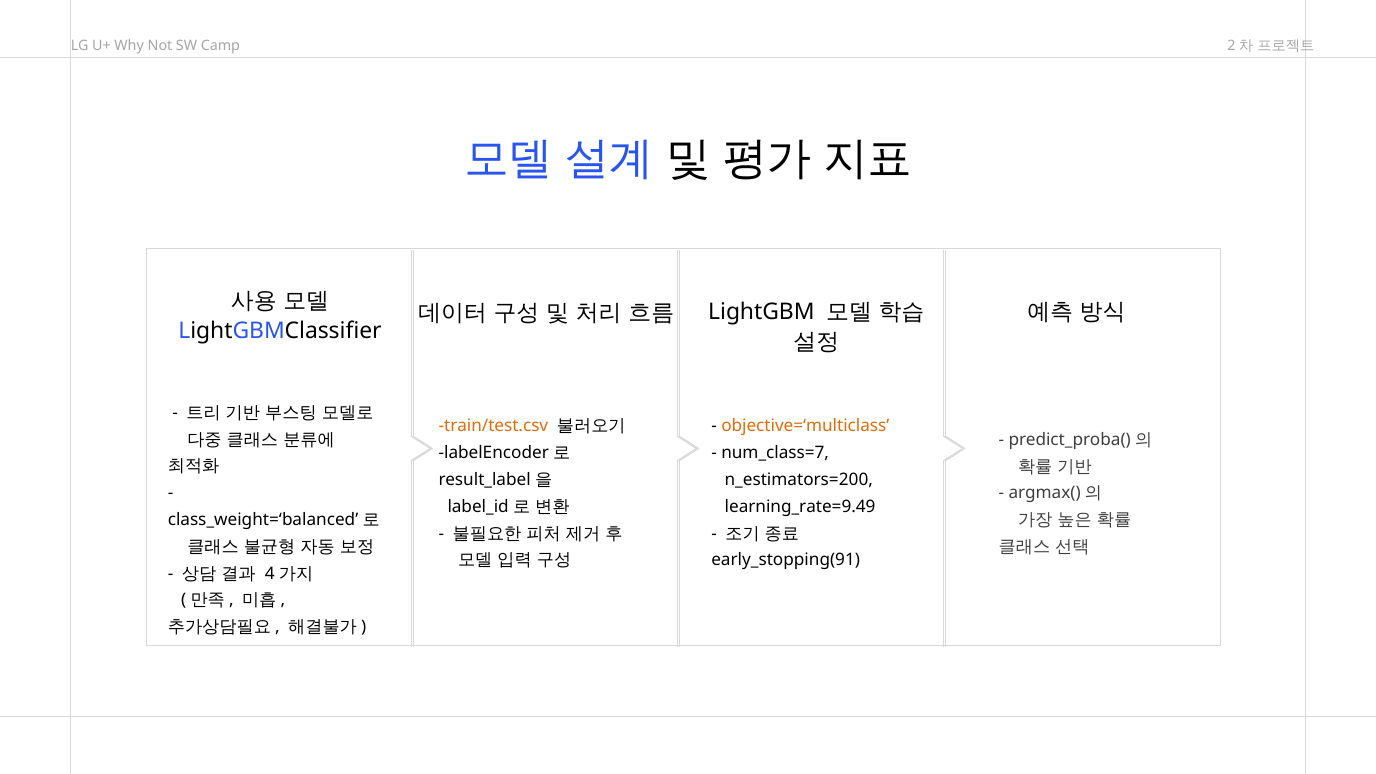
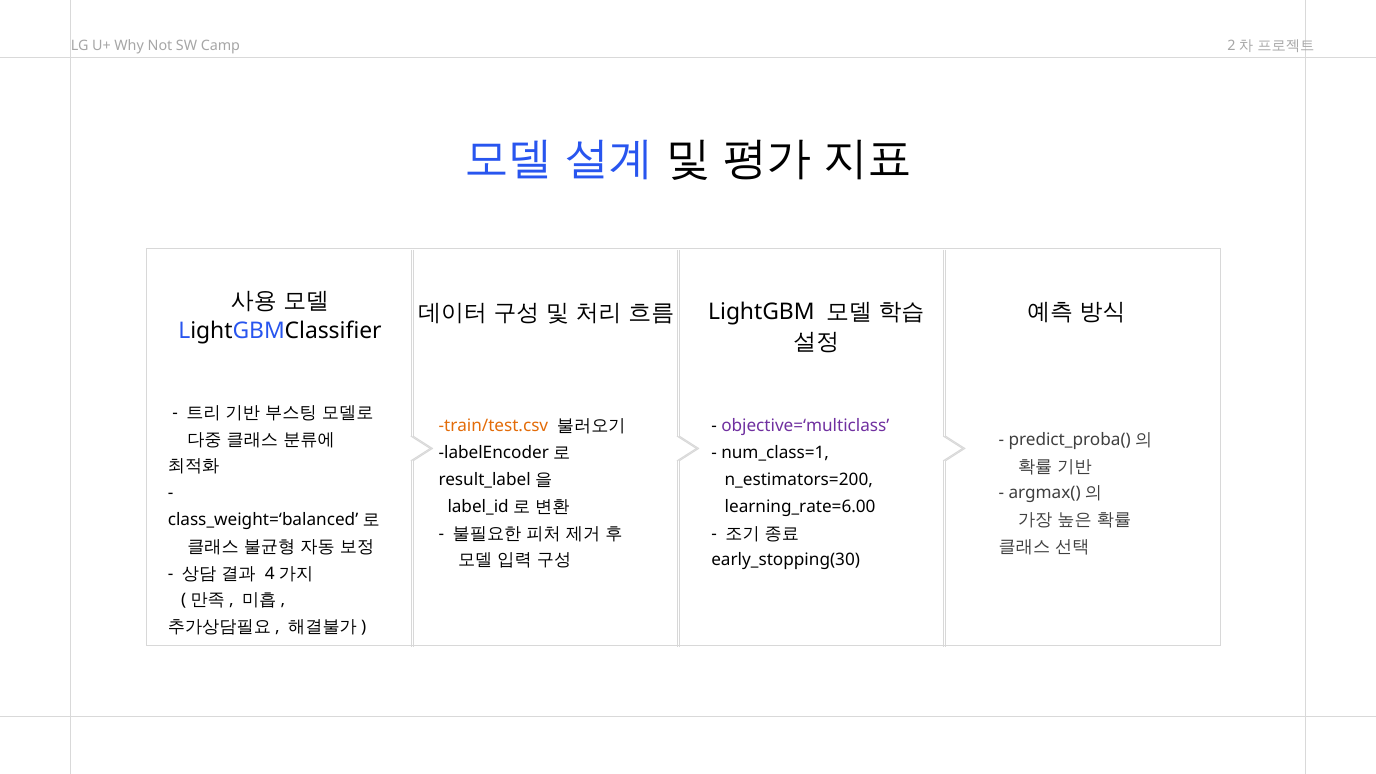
objective=‘multiclass colour: orange -> purple (805, 426)
num_class=7: num_class=7 -> num_class=1 (775, 453)
learning_rate=9.49: learning_rate=9.49 -> learning_rate=6.00 (800, 507)
early_stopping(91: early_stopping(91 -> early_stopping(30 (786, 560)
